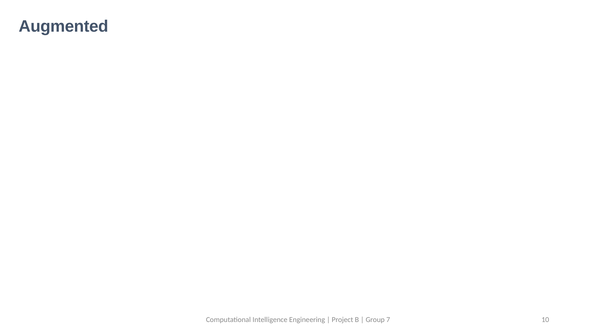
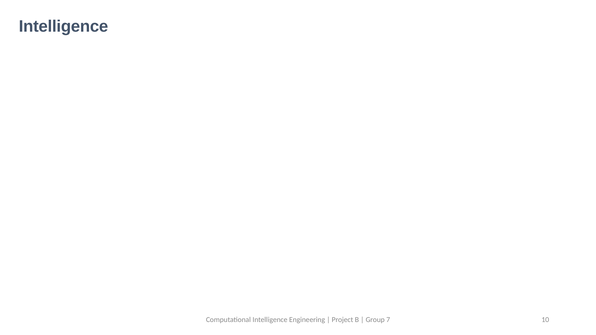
Augmented: Augmented -> Intelligence (63, 26)
